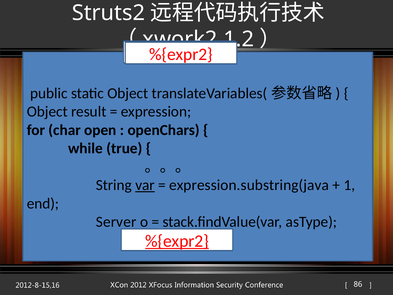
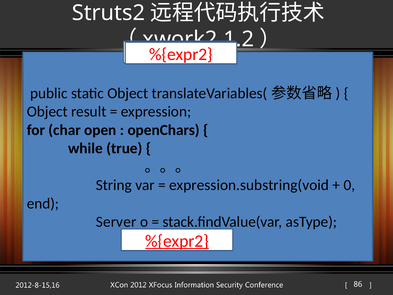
var underline: present -> none (145, 185)
expression.substring(java: expression.substring(java -> expression.substring(void (249, 185)
1: 1 -> 0 (349, 185)
